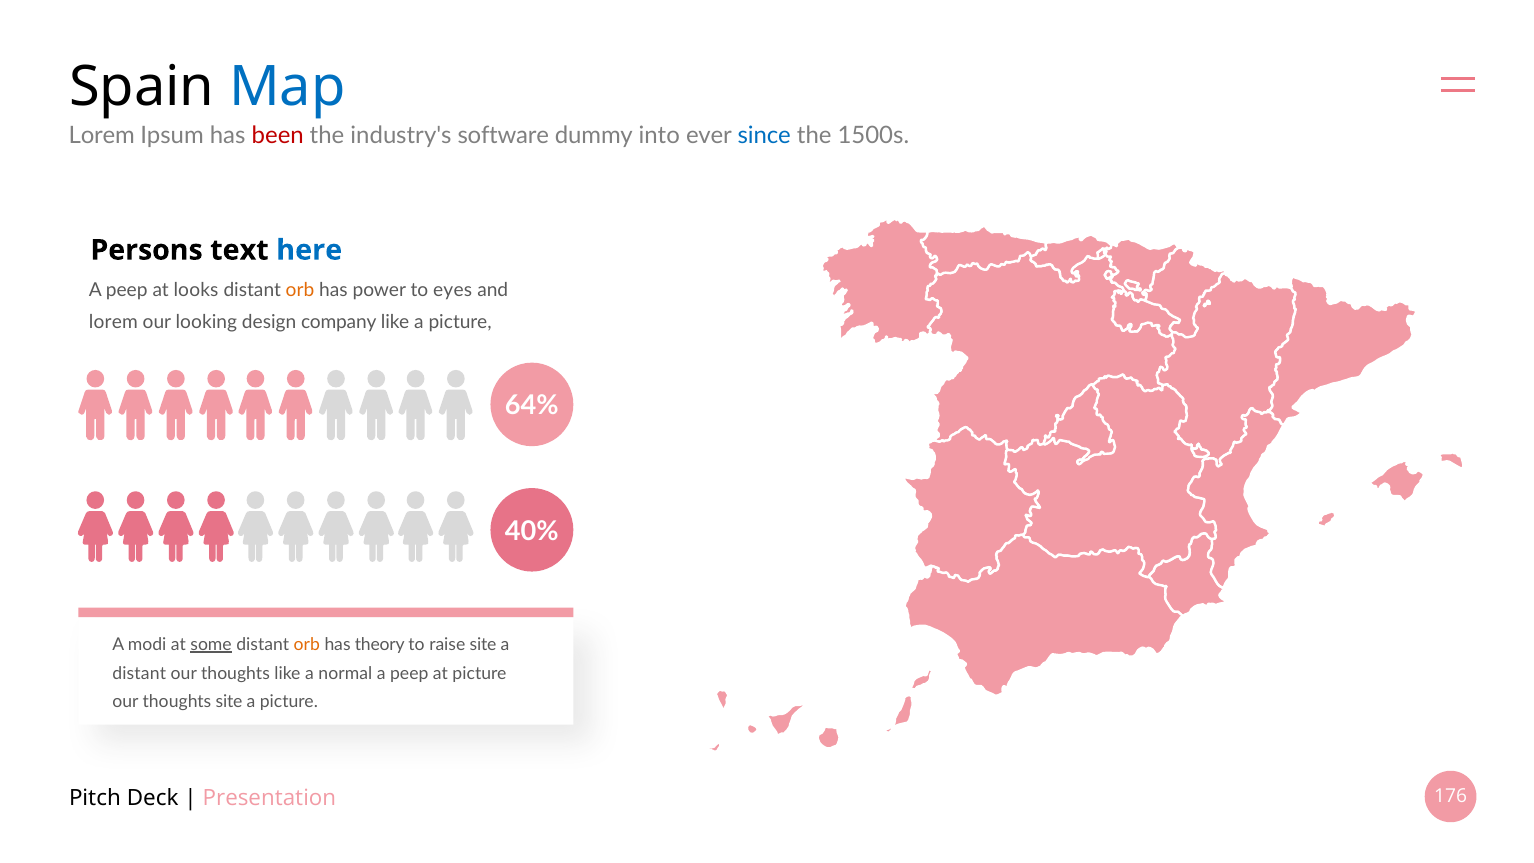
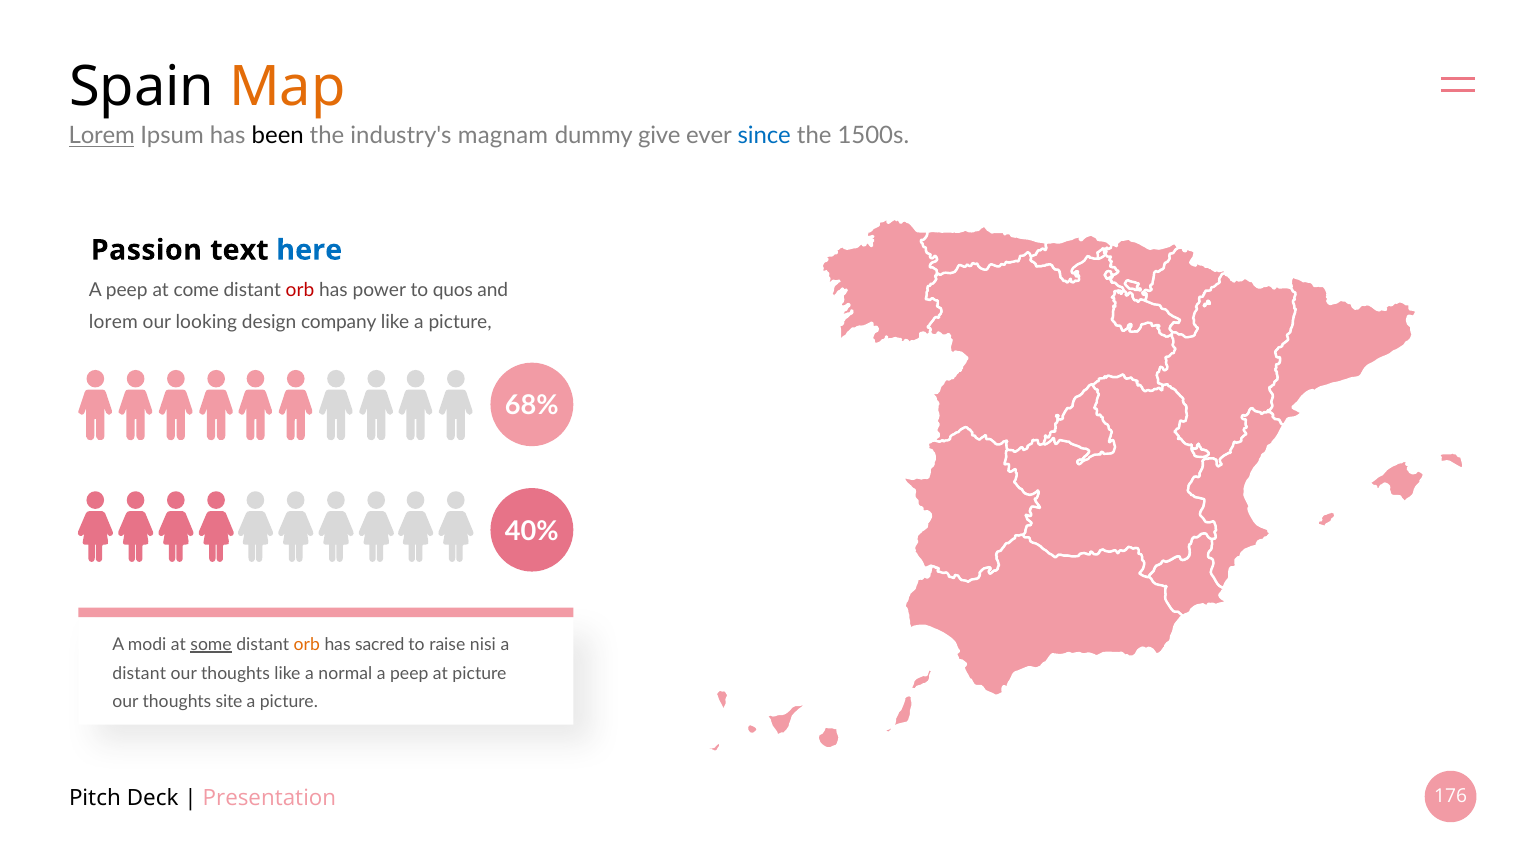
Map colour: blue -> orange (287, 87)
Lorem underline: none -> present (102, 136)
been colour: red -> black (278, 136)
software: software -> magnam (503, 136)
into: into -> give (659, 136)
Persons: Persons -> Passion (146, 250)
looks: looks -> come (196, 291)
orb colour: orange -> red (300, 291)
eyes: eyes -> quos (453, 291)
64%: 64% -> 68% (532, 406)
theory: theory -> sacred (380, 644)
raise site: site -> nisi (483, 644)
